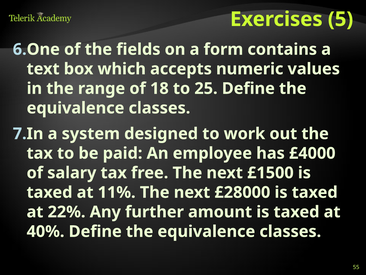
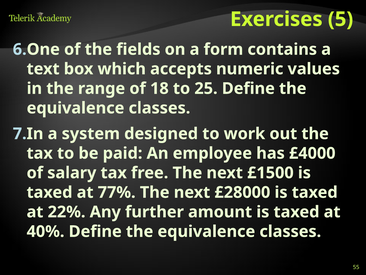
11%: 11% -> 77% (117, 192)
